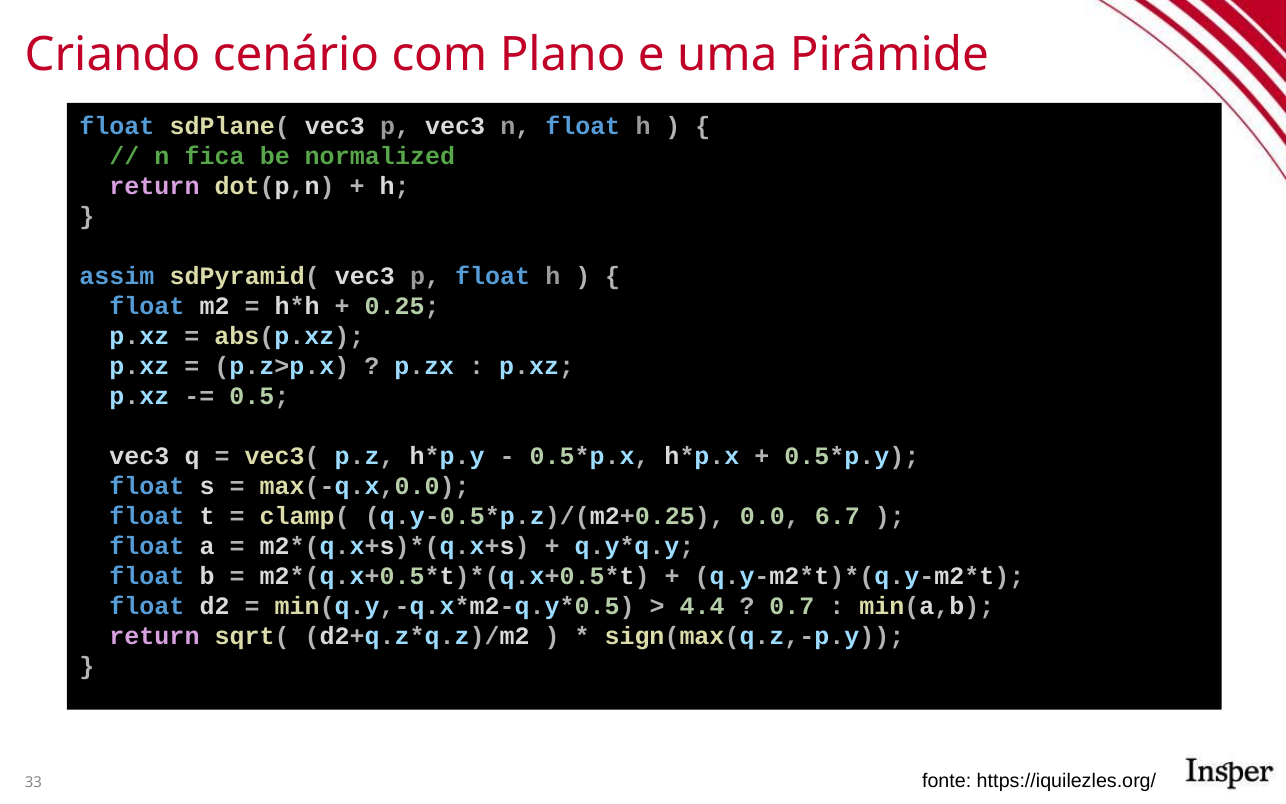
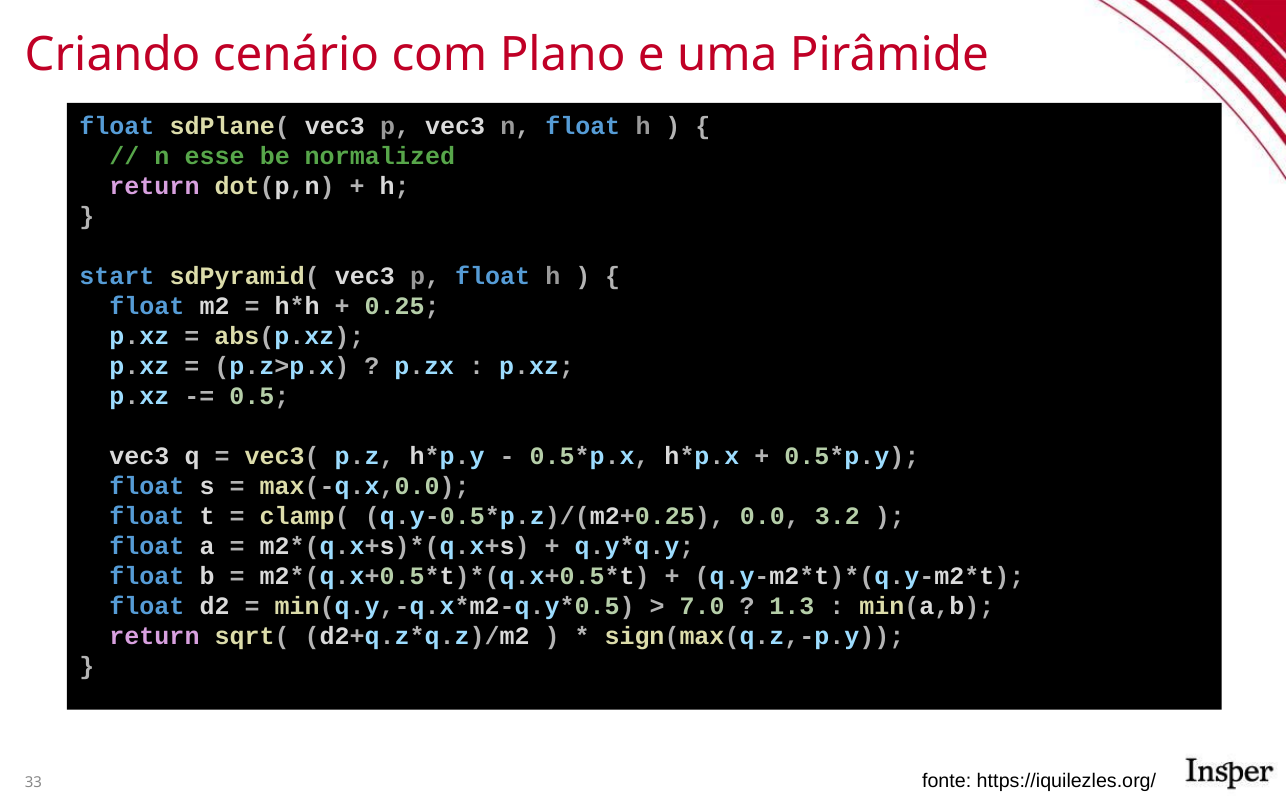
fica: fica -> esse (215, 156)
assim: assim -> start (117, 276)
6.7: 6.7 -> 3.2 (837, 516)
4.4: 4.4 -> 7.0 (702, 606)
0.7: 0.7 -> 1.3 (792, 606)
